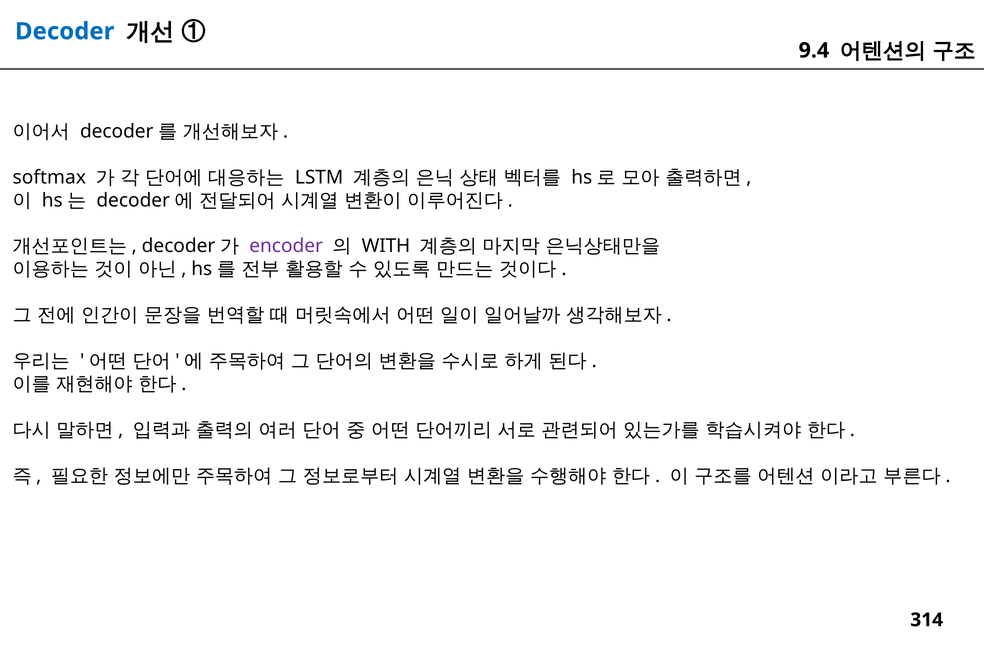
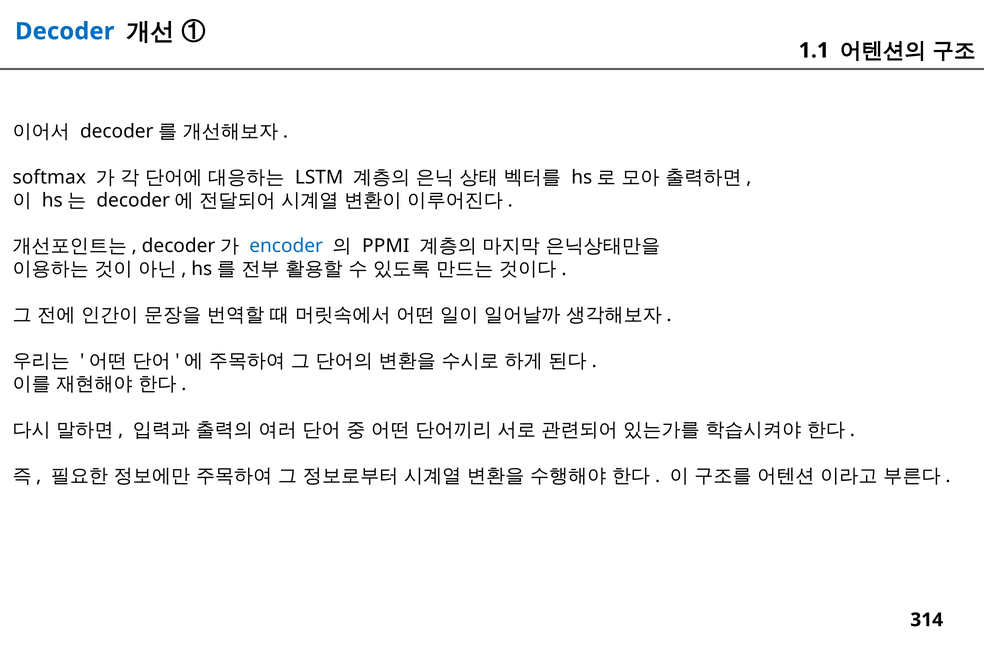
9.4: 9.4 -> 1.1 (814, 50)
encoder colour: purple -> blue (286, 246)
WITH: WITH -> PPMI (386, 246)
